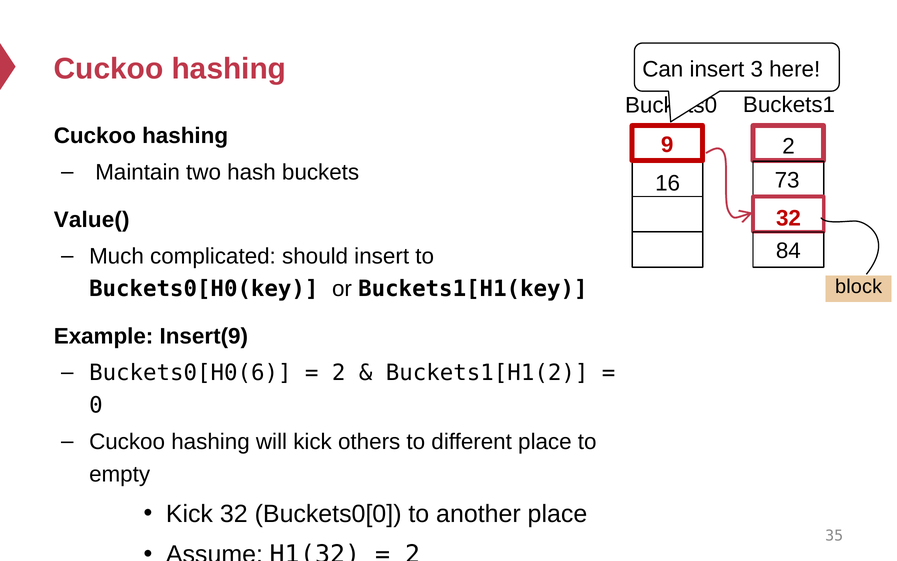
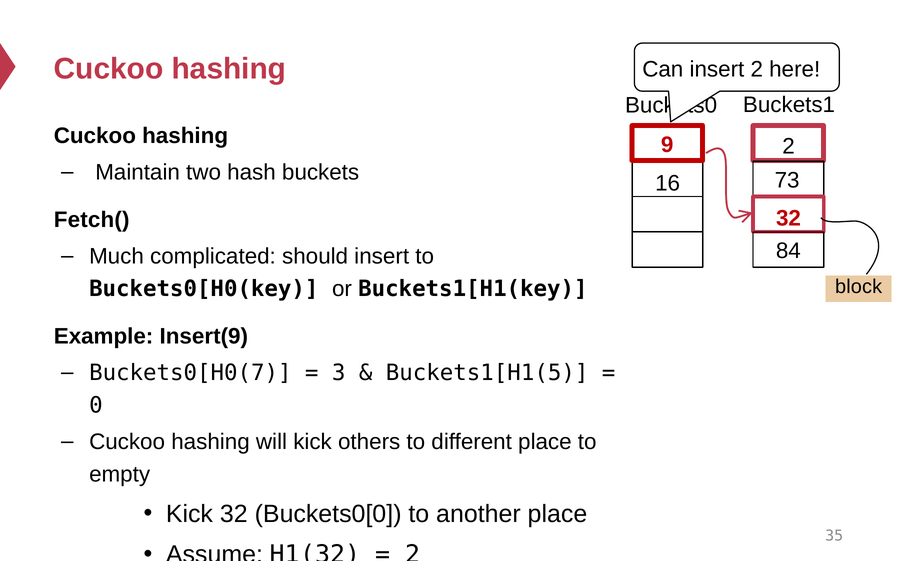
insert 3: 3 -> 2 (757, 69)
Value(: Value( -> Fetch( (92, 220)
Buckets0[H0(6: Buckets0[H0(6 -> Buckets0[H0(7 (190, 373)
2: 2 -> 3 (339, 373)
Buckets1[H1(2: Buckets1[H1(2 -> Buckets1[H1(5 (487, 373)
